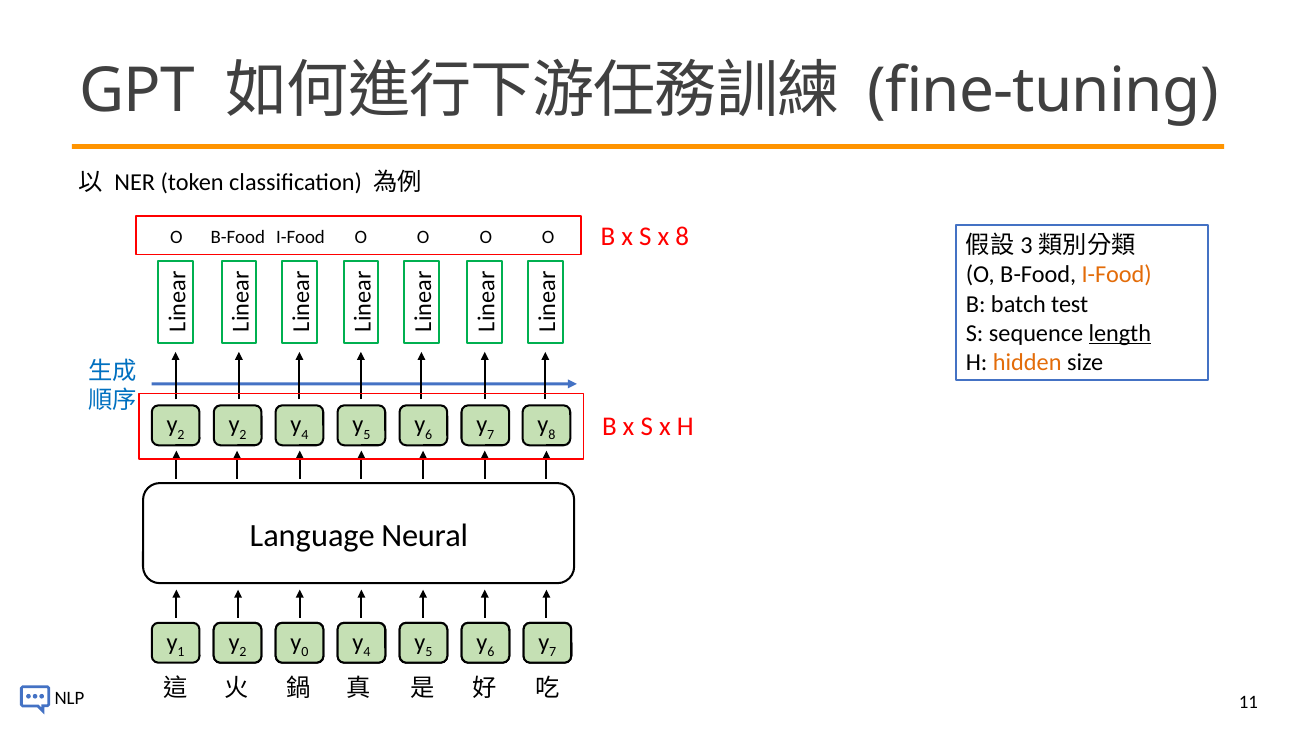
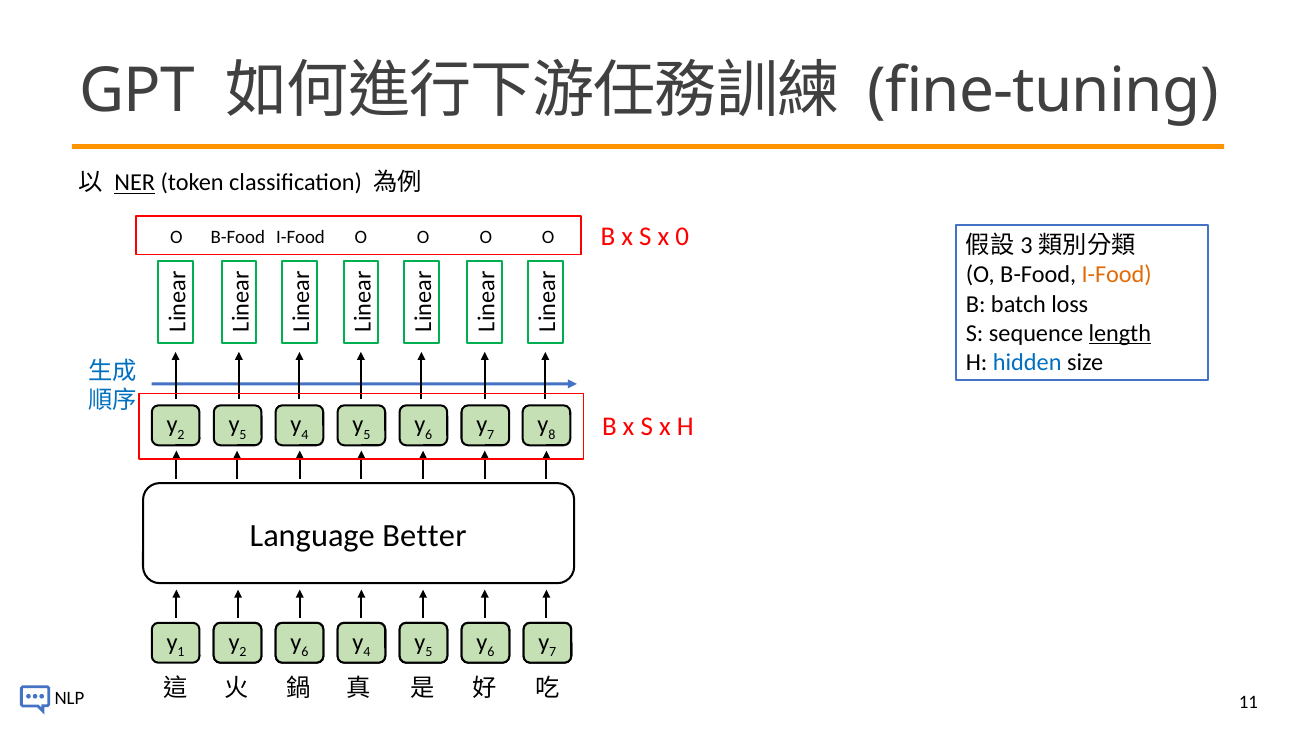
NER underline: none -> present (135, 183)
x 8: 8 -> 0 (682, 237)
test: test -> loss (1070, 304)
hidden colour: orange -> blue (1027, 362)
2: 2 -> 5 (243, 434)
Neural: Neural -> Better (424, 535)
0: 0 -> 6 (305, 652)
